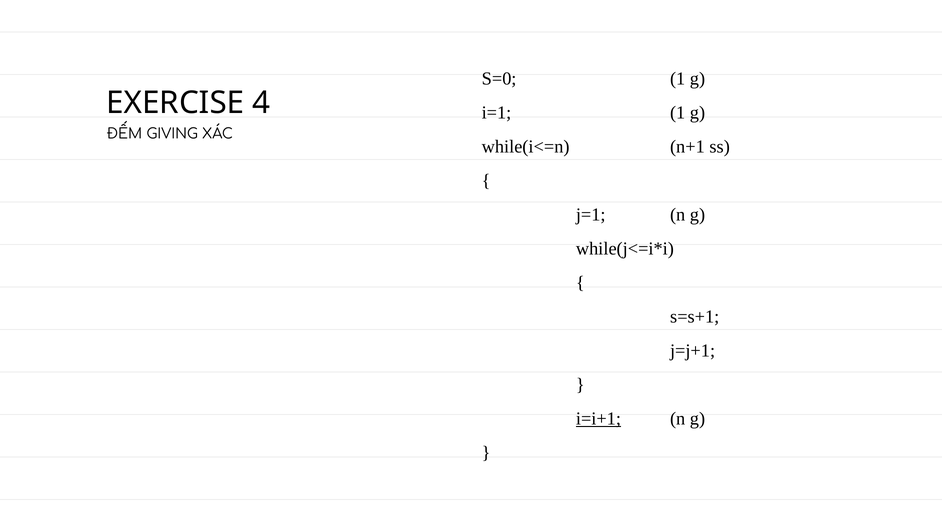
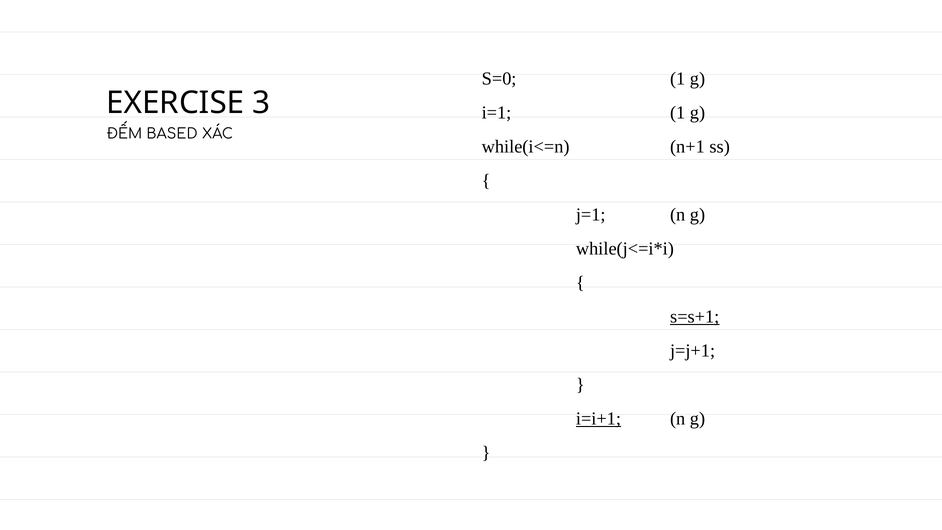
4: 4 -> 3 (261, 103)
GIVING: GIVING -> BASED (172, 134)
s=s+1 underline: none -> present (695, 317)
